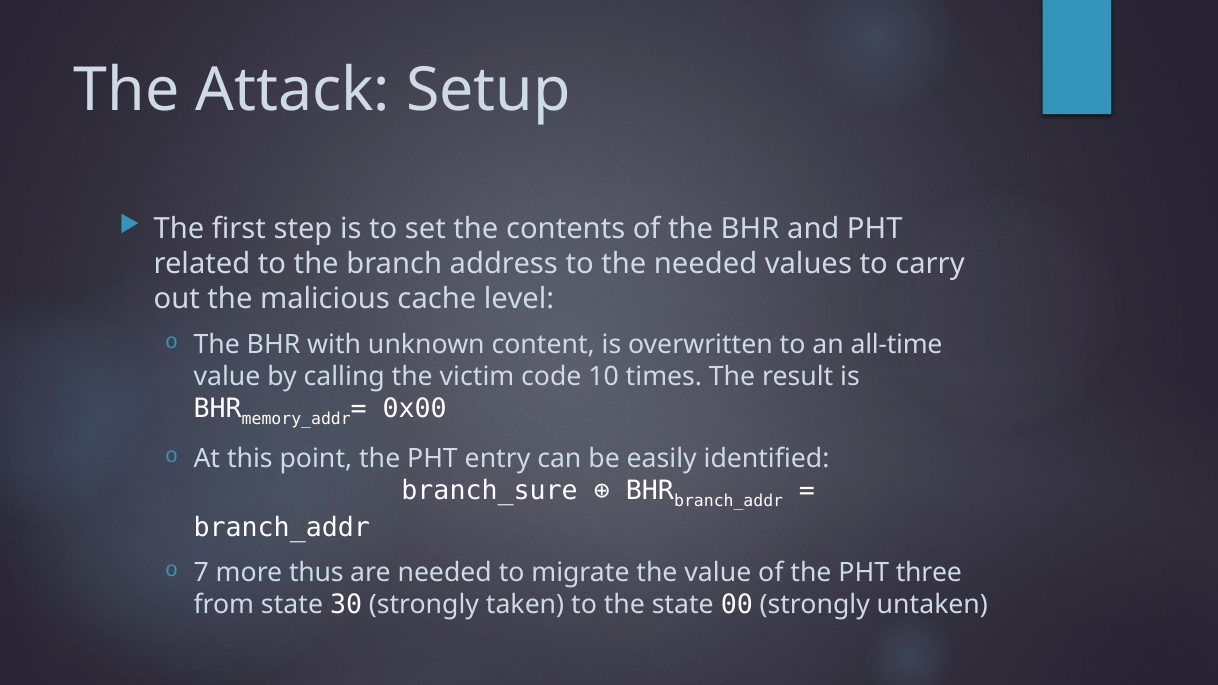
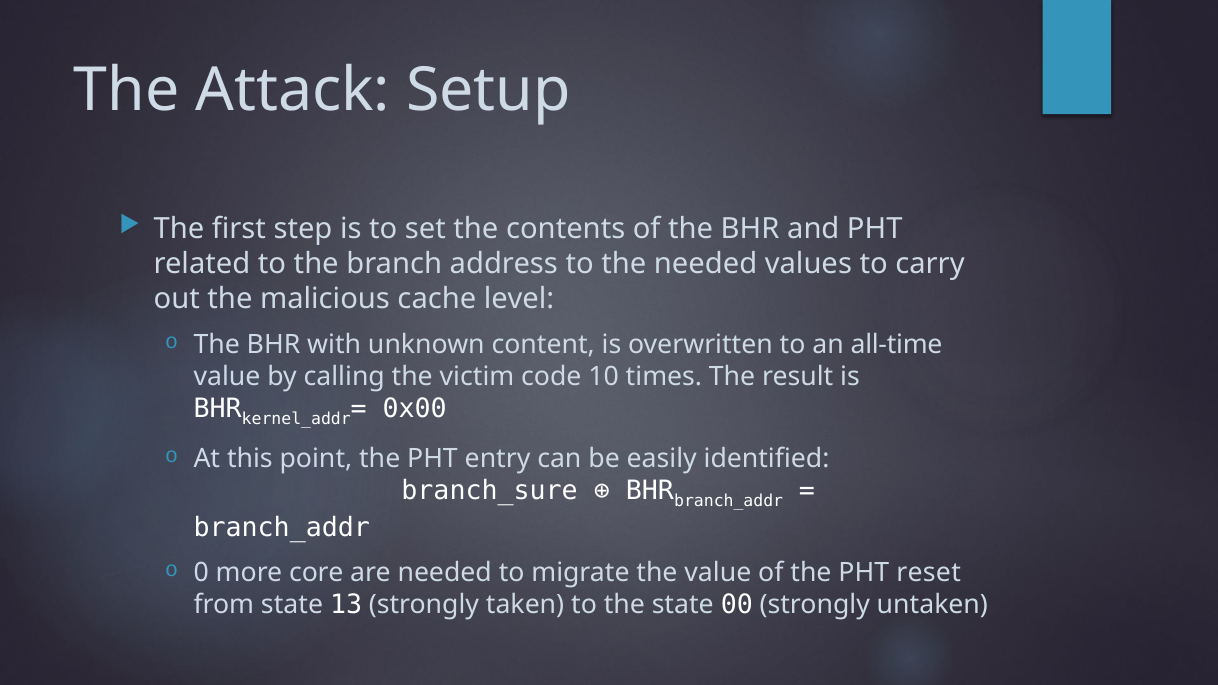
memory_addr: memory_addr -> kernel_addr (296, 420)
7: 7 -> 0 (201, 573)
thus: thus -> core (316, 573)
three: three -> reset (929, 573)
30: 30 -> 13 (346, 605)
